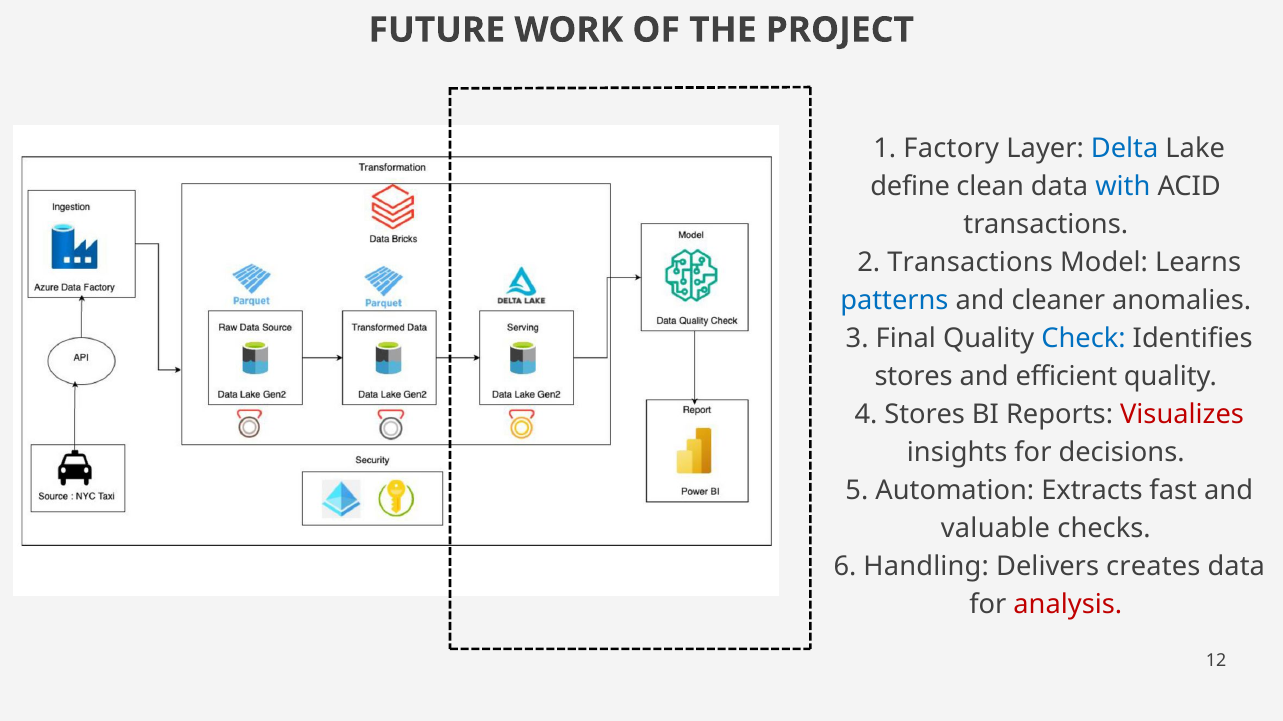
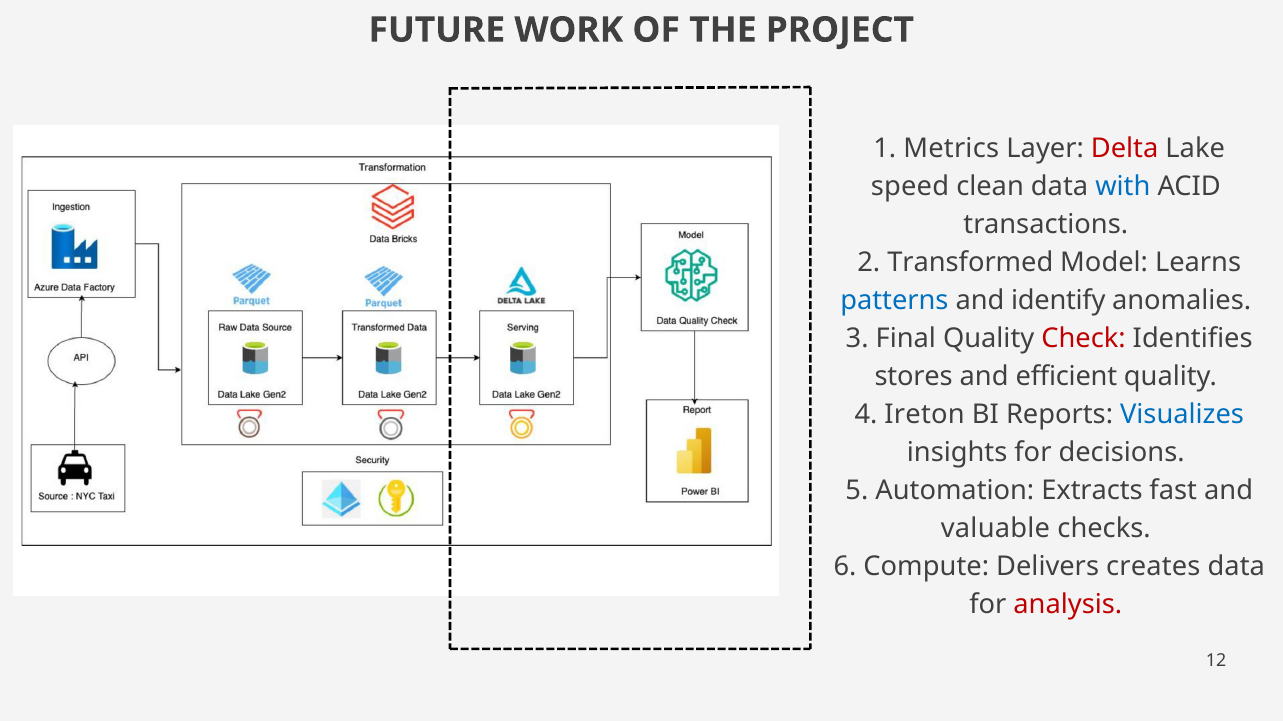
Factory: Factory -> Metrics (951, 148)
Delta colour: blue -> red (1125, 148)
define: define -> speed (910, 187)
2 Transactions: Transactions -> Transformed (970, 263)
cleaner: cleaner -> identify (1058, 301)
Check colour: blue -> red (1084, 339)
4 Stores: Stores -> Ireton (925, 415)
Visualizes colour: red -> blue (1182, 415)
Handling: Handling -> Compute (926, 567)
